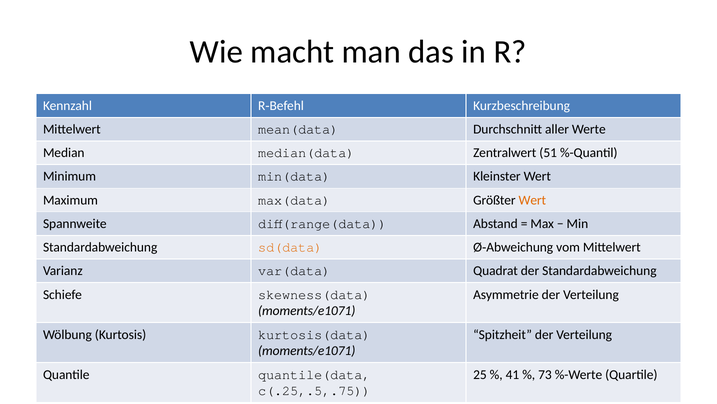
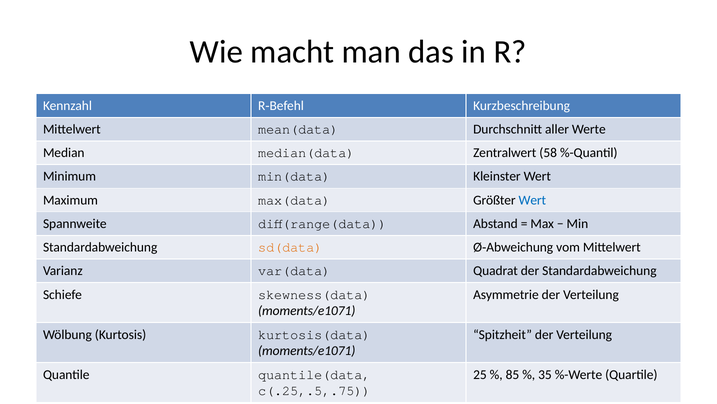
51: 51 -> 58 (548, 153)
Wert colour: orange -> blue (532, 200)
41: 41 -> 85 (512, 374)
73: 73 -> 35 (545, 374)
